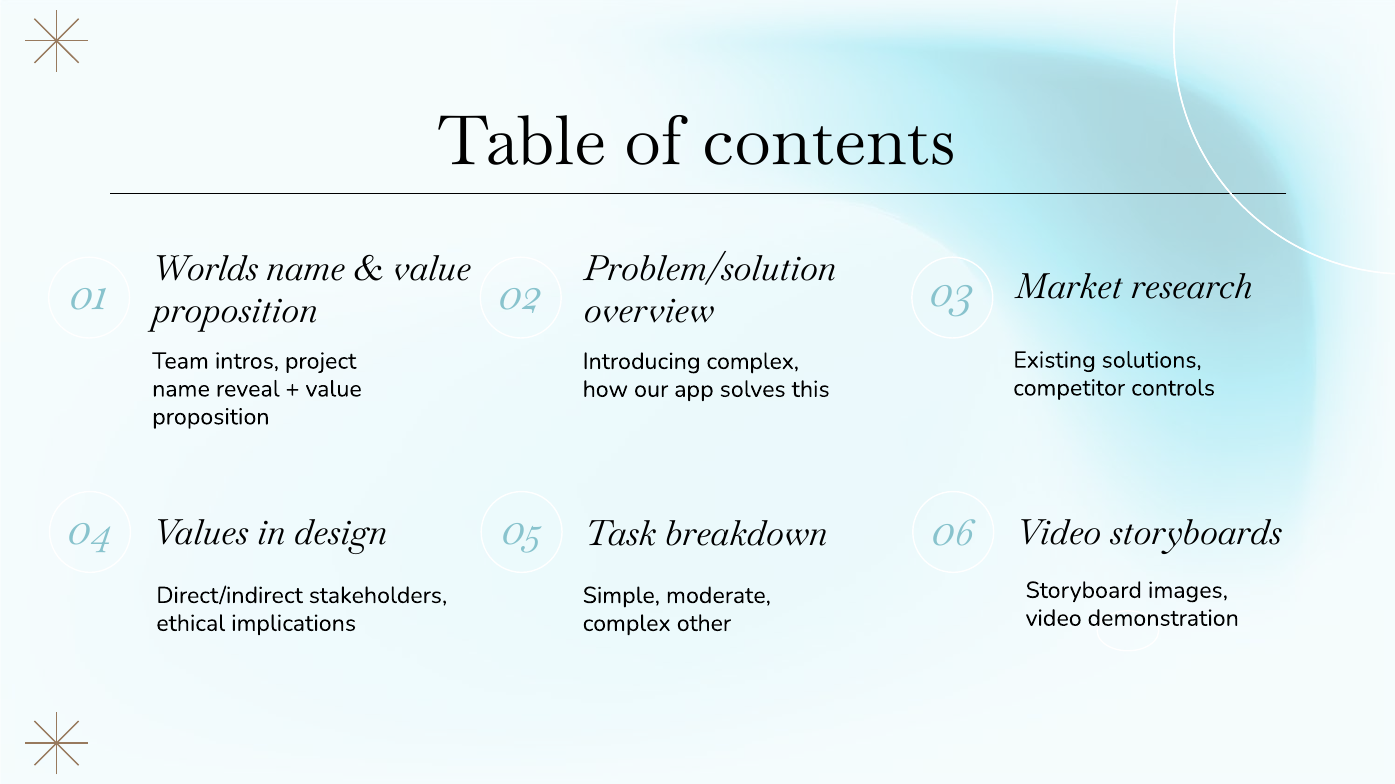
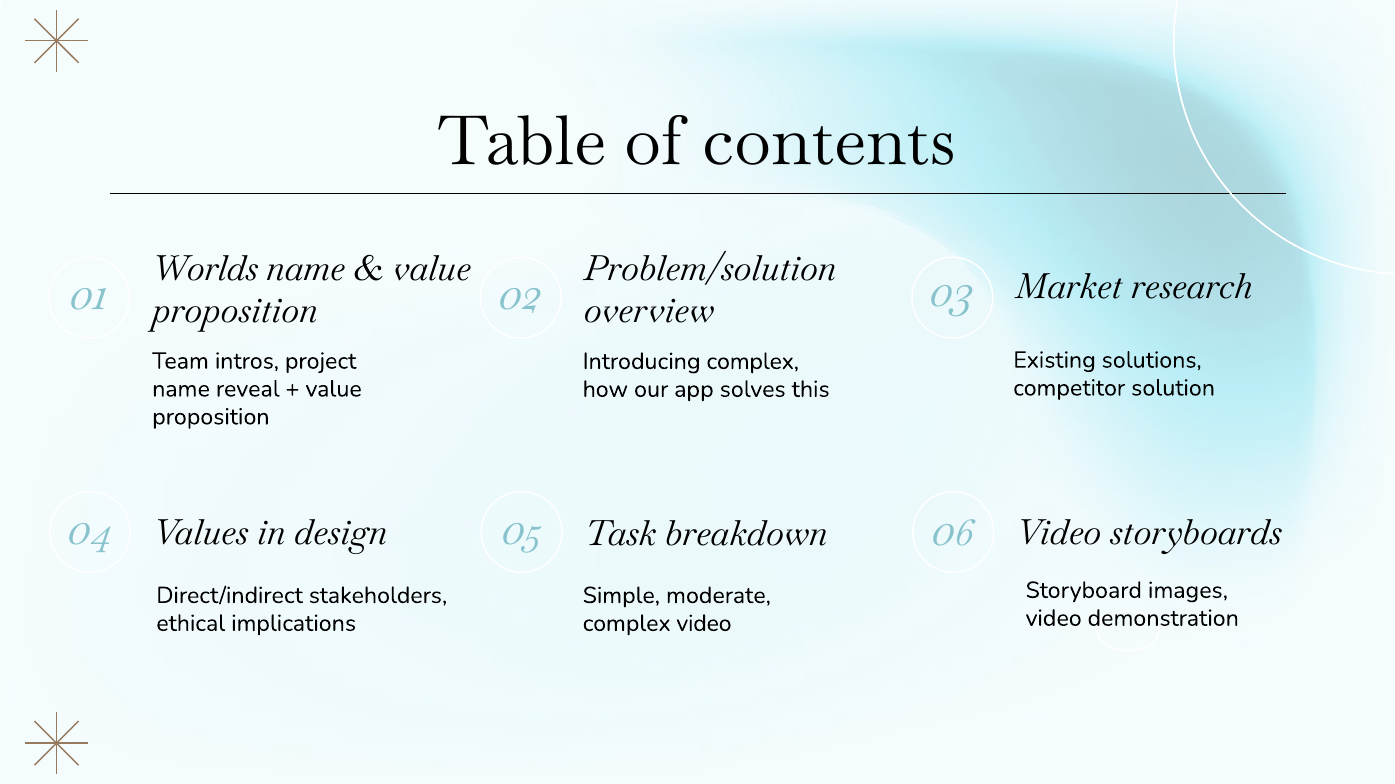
controls: controls -> solution (1173, 388)
complex other: other -> video (704, 624)
